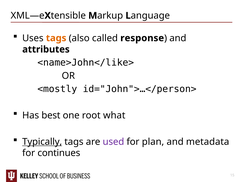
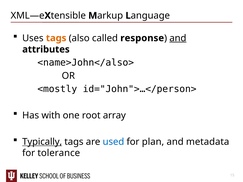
and underline: none -> present (178, 38)
<name>John</like>: <name>John</like> -> <name>John</also> (86, 63)
best: best -> with (51, 116)
what: what -> array (114, 116)
used colour: purple -> blue (113, 142)
continues: continues -> tolerance (59, 153)
